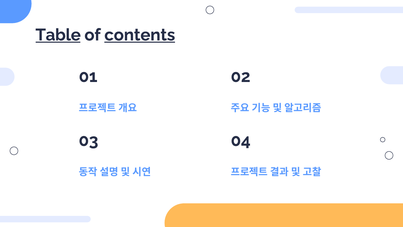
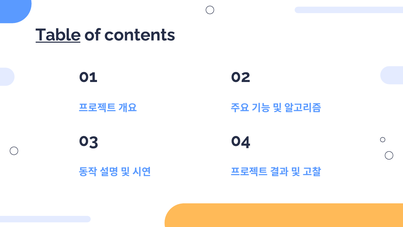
contents underline: present -> none (140, 35)
